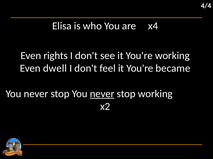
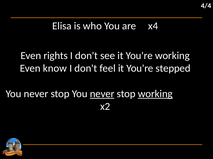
dwell: dwell -> know (55, 69)
became: became -> stepped (173, 69)
working underline: none -> present (155, 94)
